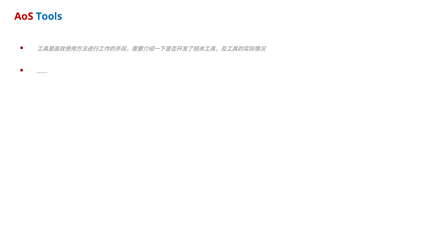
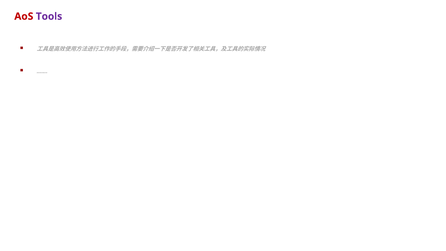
Tools colour: blue -> purple (49, 16)
